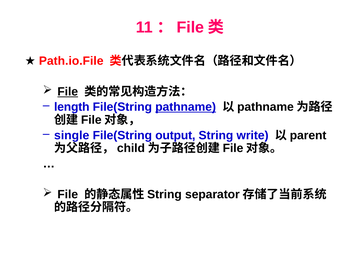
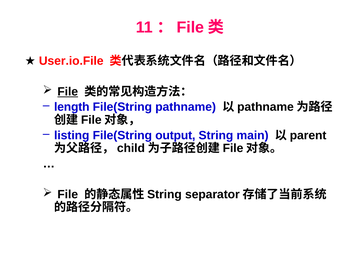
Path.io.File: Path.io.File -> User.io.File (71, 61)
pathname underline: present -> none (186, 107)
single: single -> listing (72, 135)
write: write -> main (253, 135)
